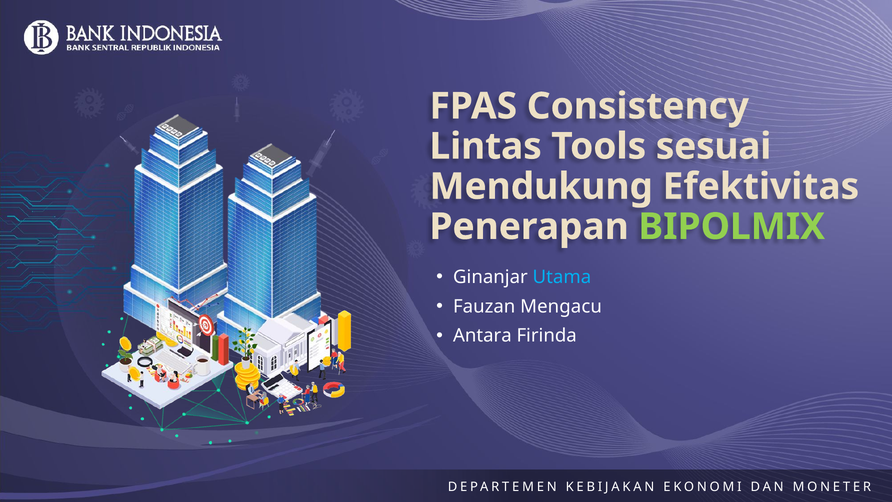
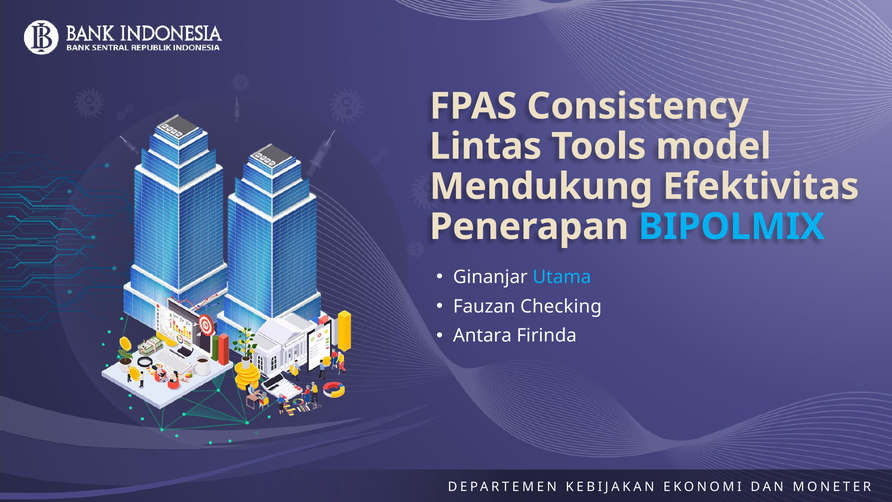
sesuai: sesuai -> model (714, 146)
BIPOLMIX colour: light green -> light blue (732, 227)
Mengacu: Mengacu -> Checking (561, 306)
